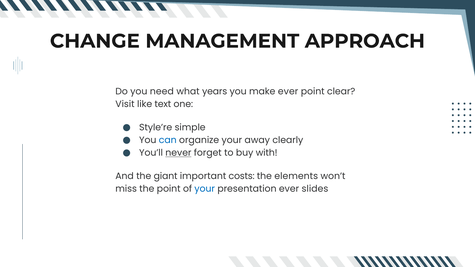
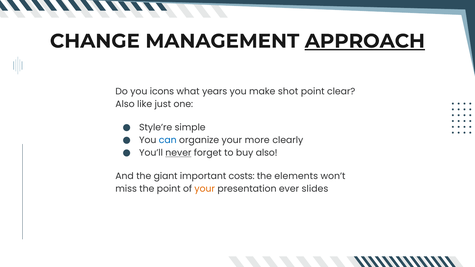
APPROACH underline: none -> present (365, 41)
need: need -> icons (162, 92)
make ever: ever -> shot (288, 92)
Visit: Visit -> Also (125, 104)
text: text -> just (163, 104)
away: away -> more (257, 140)
buy with: with -> also (267, 153)
your colour: blue -> orange (205, 189)
